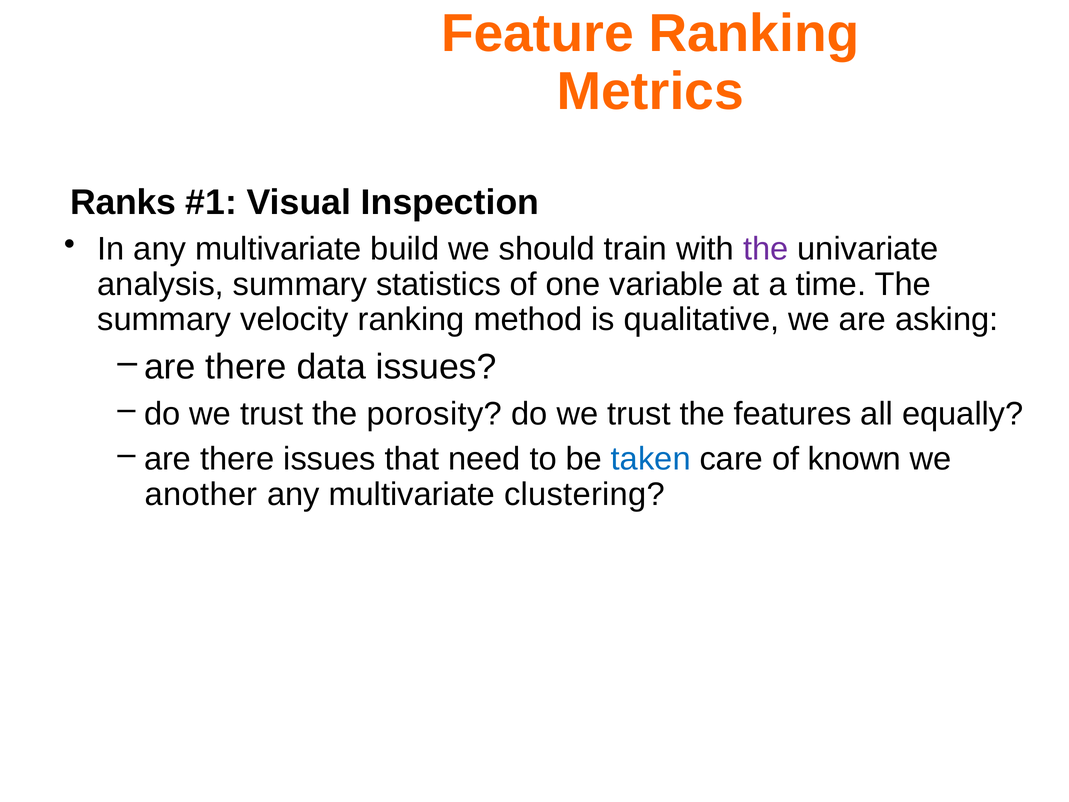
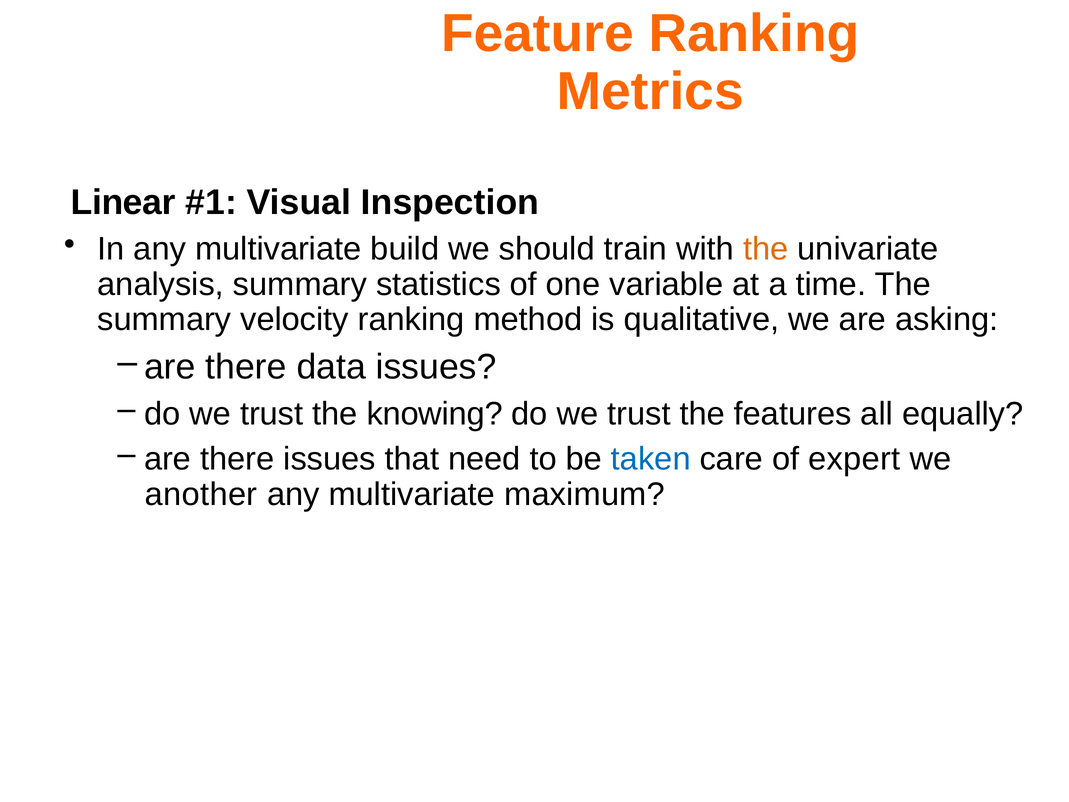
Ranks: Ranks -> Linear (123, 202)
the colour: purple -> orange (766, 249)
porosity: porosity -> knowing (435, 414)
known: known -> expert (854, 459)
clustering: clustering -> maximum (585, 494)
